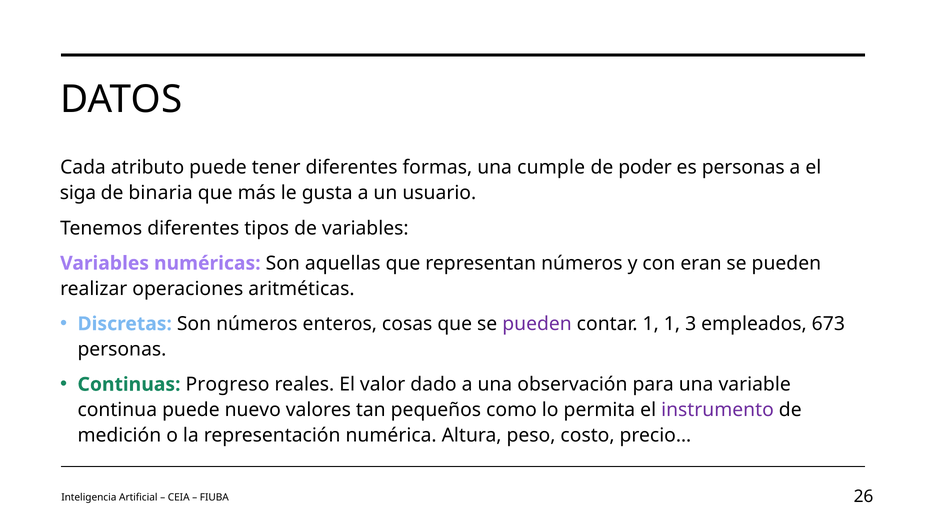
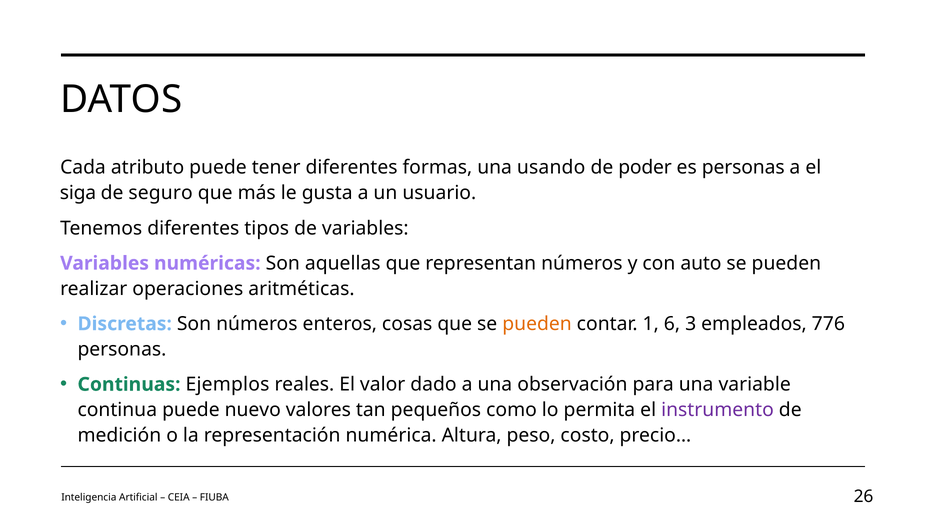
cumple: cumple -> usando (551, 168)
binaria: binaria -> seguro (161, 193)
eran: eran -> auto (701, 263)
pueden colour: purple -> orange (537, 324)
1 1: 1 -> 6 (672, 324)
673: 673 -> 776 (828, 324)
Progreso: Progreso -> Ejemplos (227, 384)
